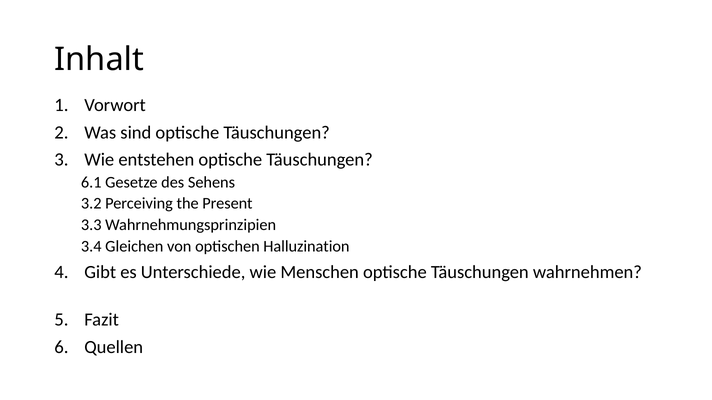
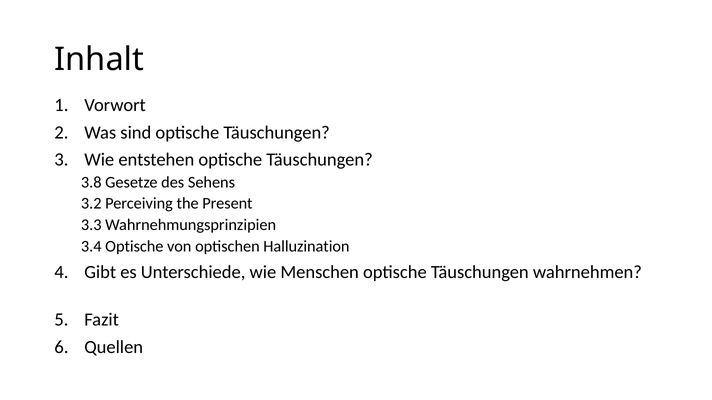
6.1: 6.1 -> 3.8 (91, 183)
3.4 Gleichen: Gleichen -> Optische (134, 246)
